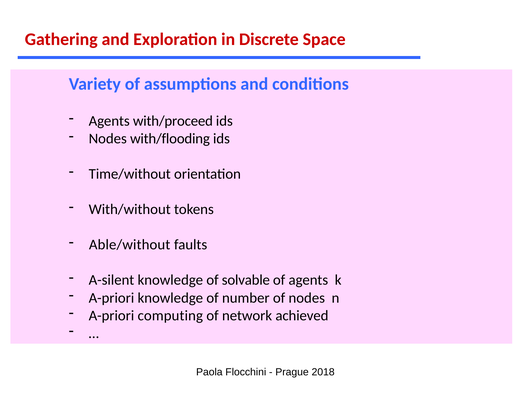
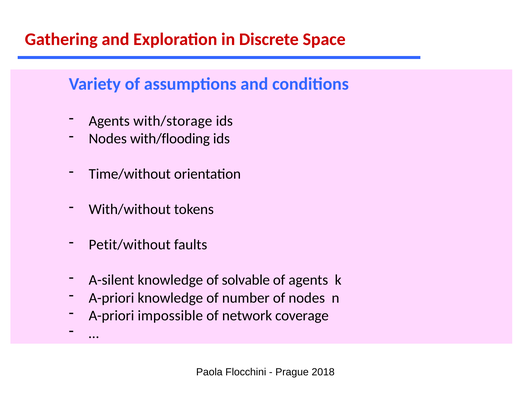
with/proceed: with/proceed -> with/storage (173, 121)
Able/without: Able/without -> Petit/without (130, 245)
computing: computing -> impossible (170, 316)
achieved: achieved -> coverage (302, 316)
